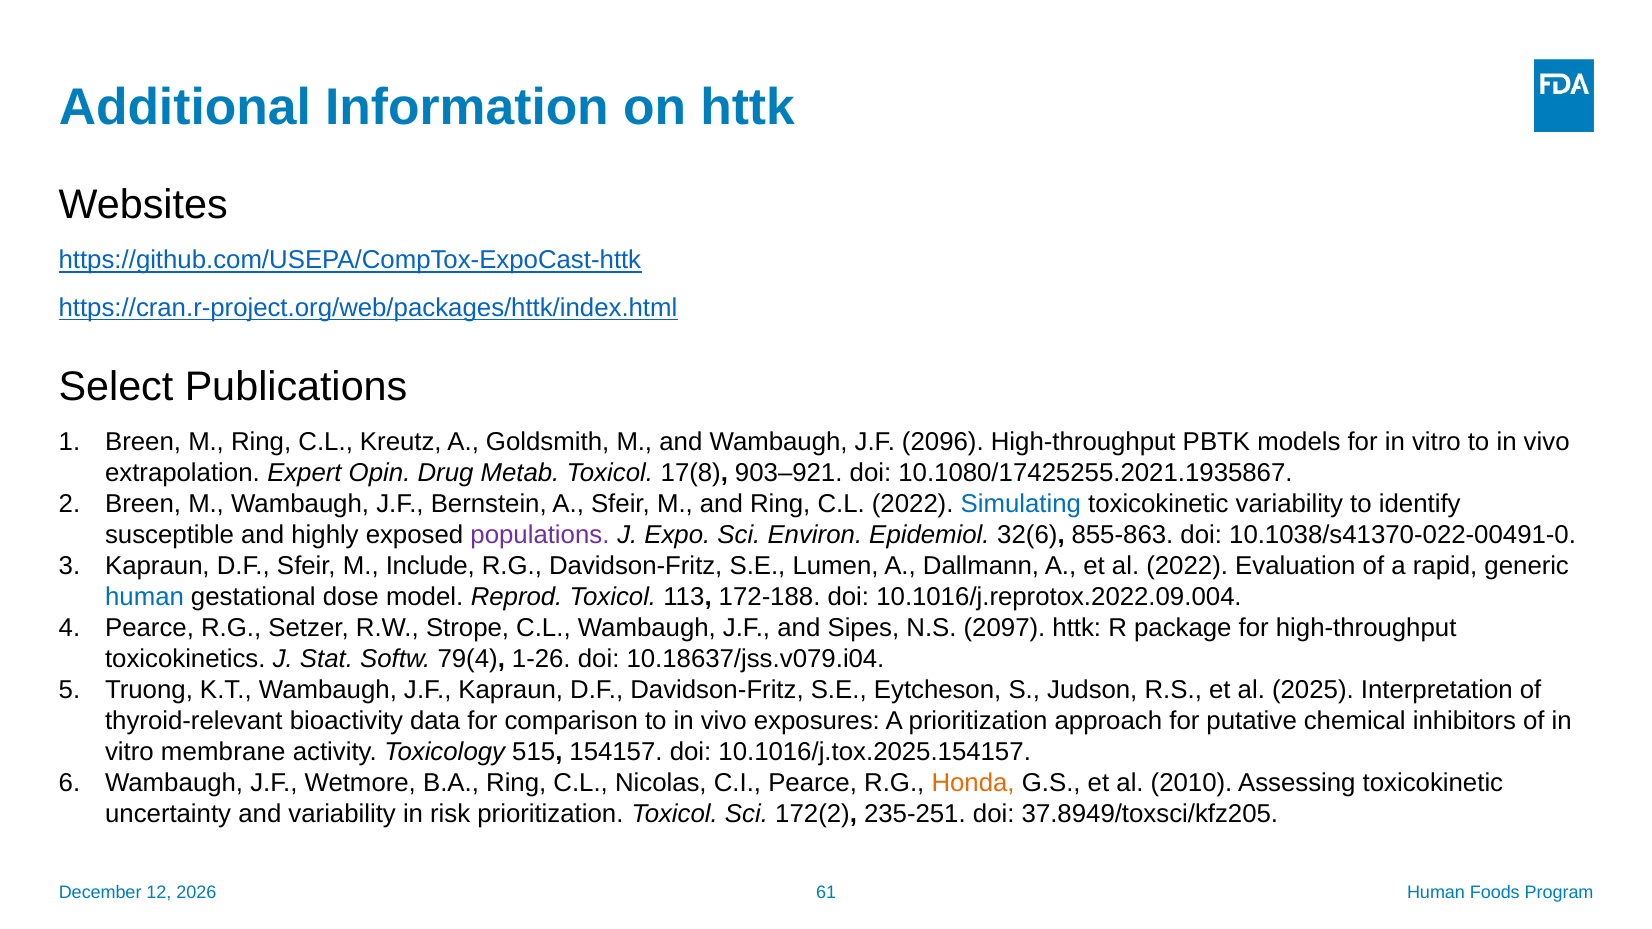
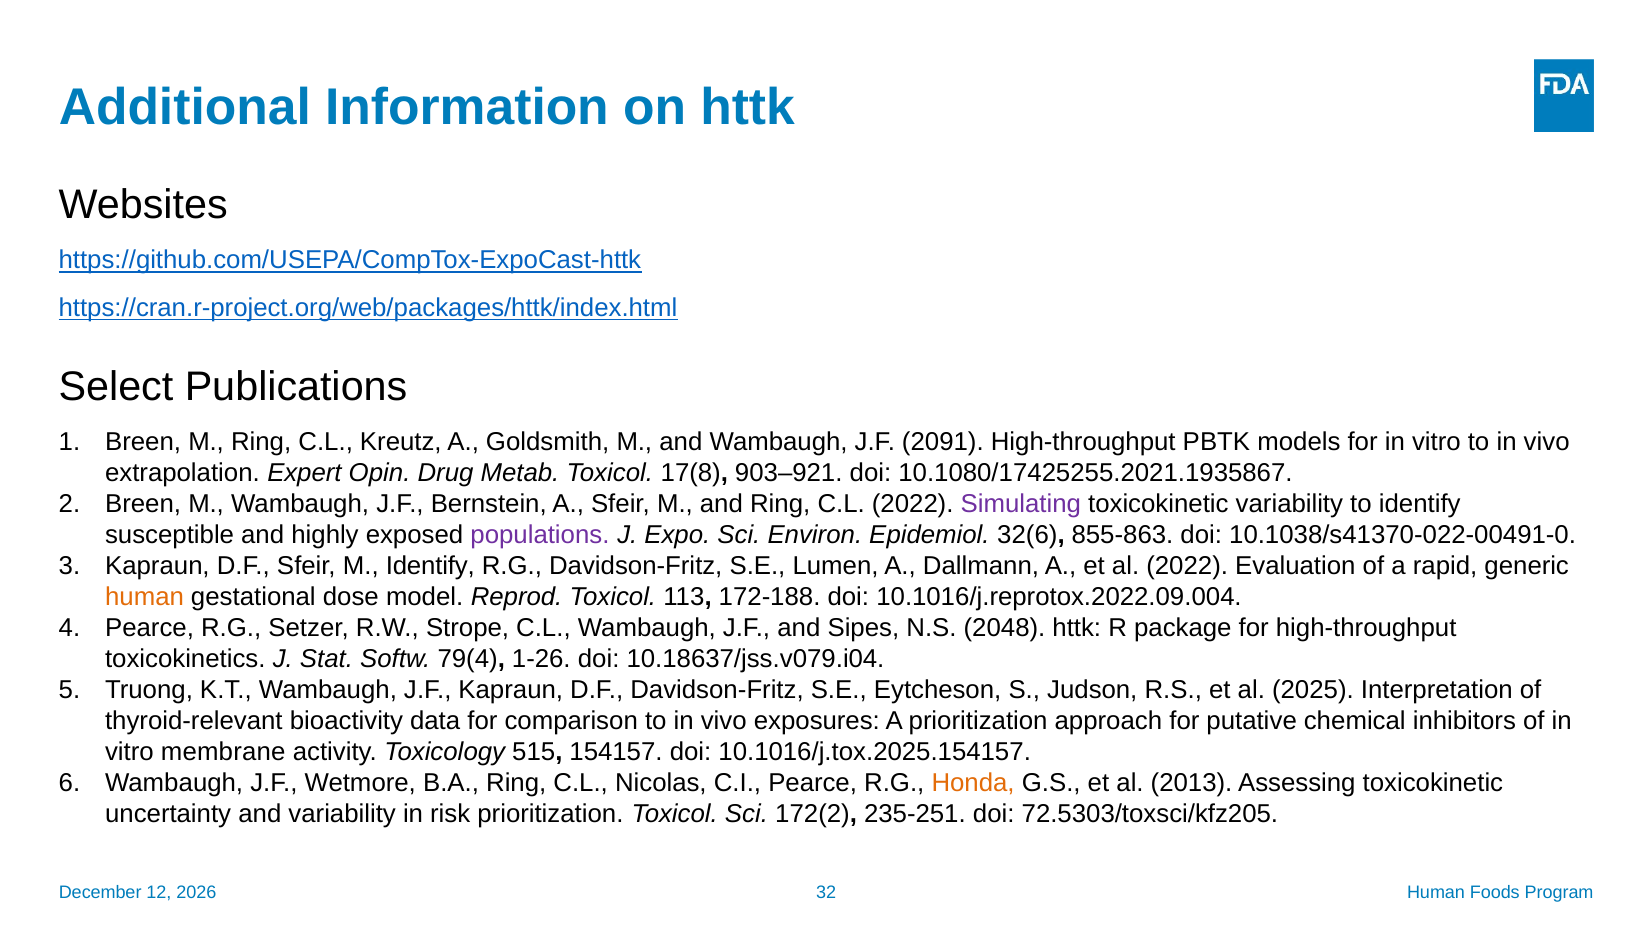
2096: 2096 -> 2091 (943, 442)
Simulating colour: blue -> purple (1021, 504)
M Include: Include -> Identify (430, 566)
human colour: blue -> orange (145, 597)
2097: 2097 -> 2048 (1004, 628)
2010: 2010 -> 2013 (1191, 783)
37.8949/toxsci/kfz205: 37.8949/toxsci/kfz205 -> 72.5303/toxsci/kfz205 (1150, 814)
61: 61 -> 32 (826, 893)
